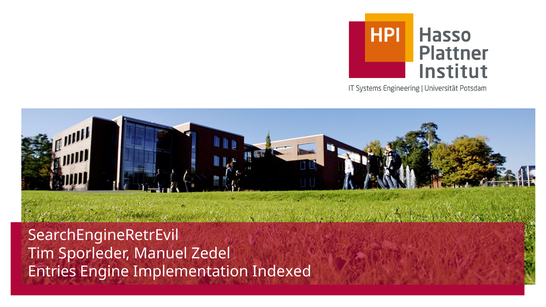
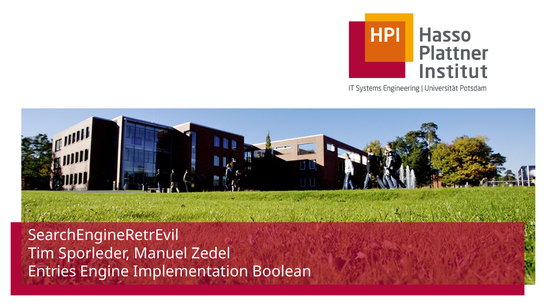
Indexed: Indexed -> Boolean (282, 272)
